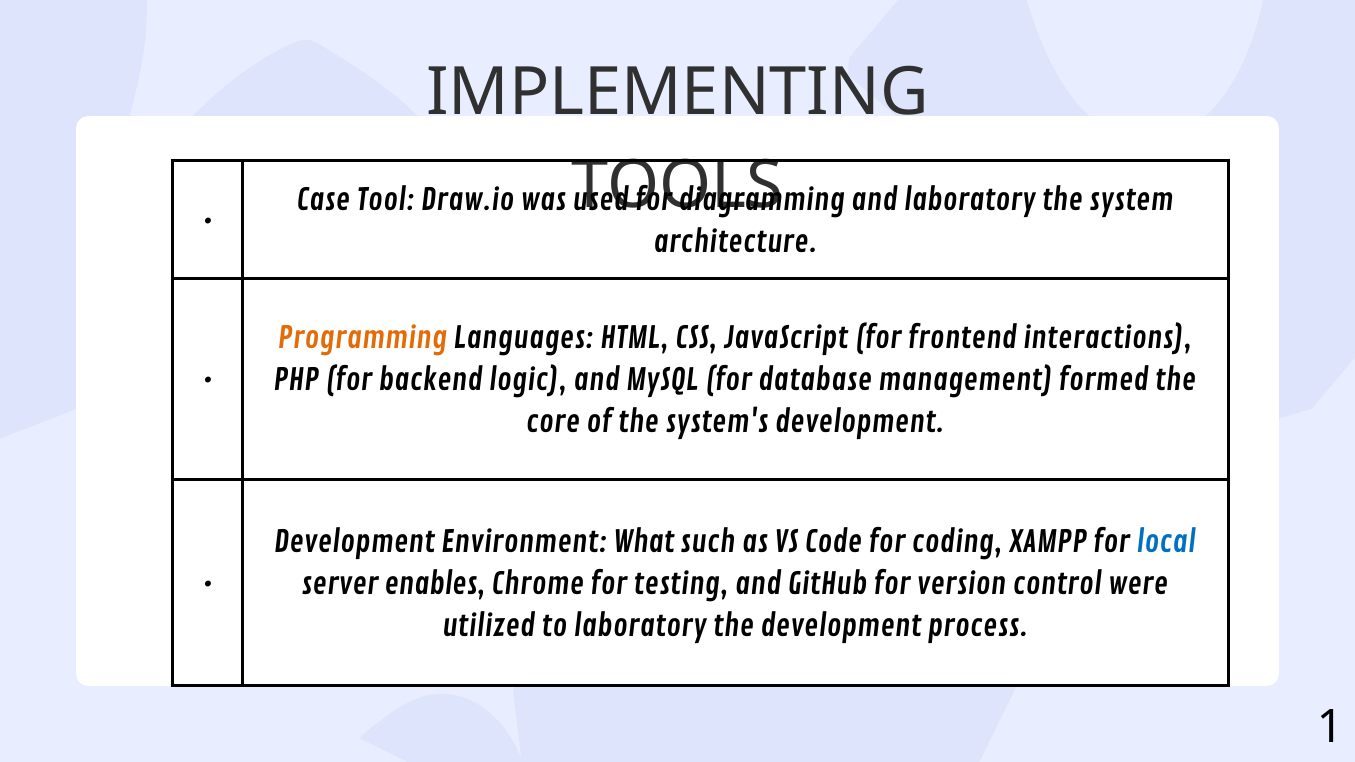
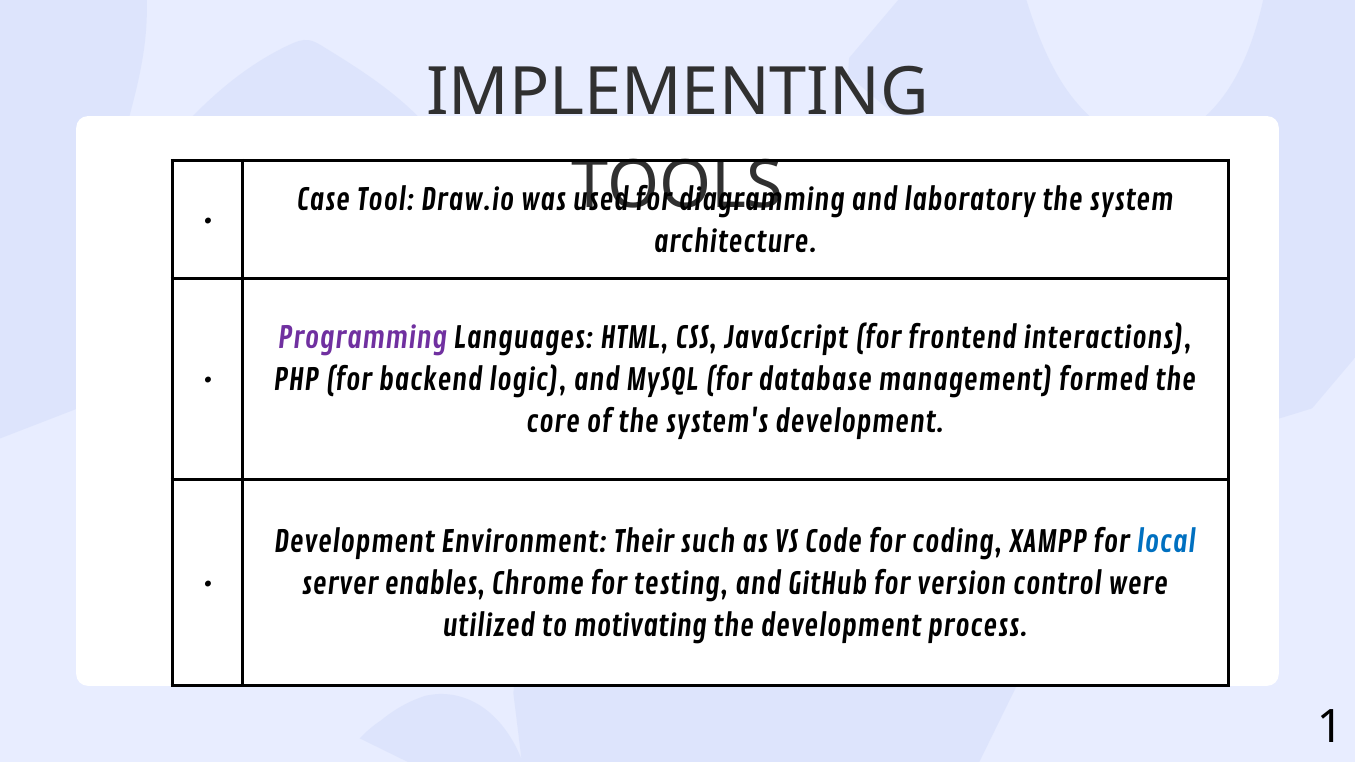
Programming colour: orange -> purple (362, 339)
What: What -> Their (644, 543)
to laboratory: laboratory -> motivating (640, 627)
